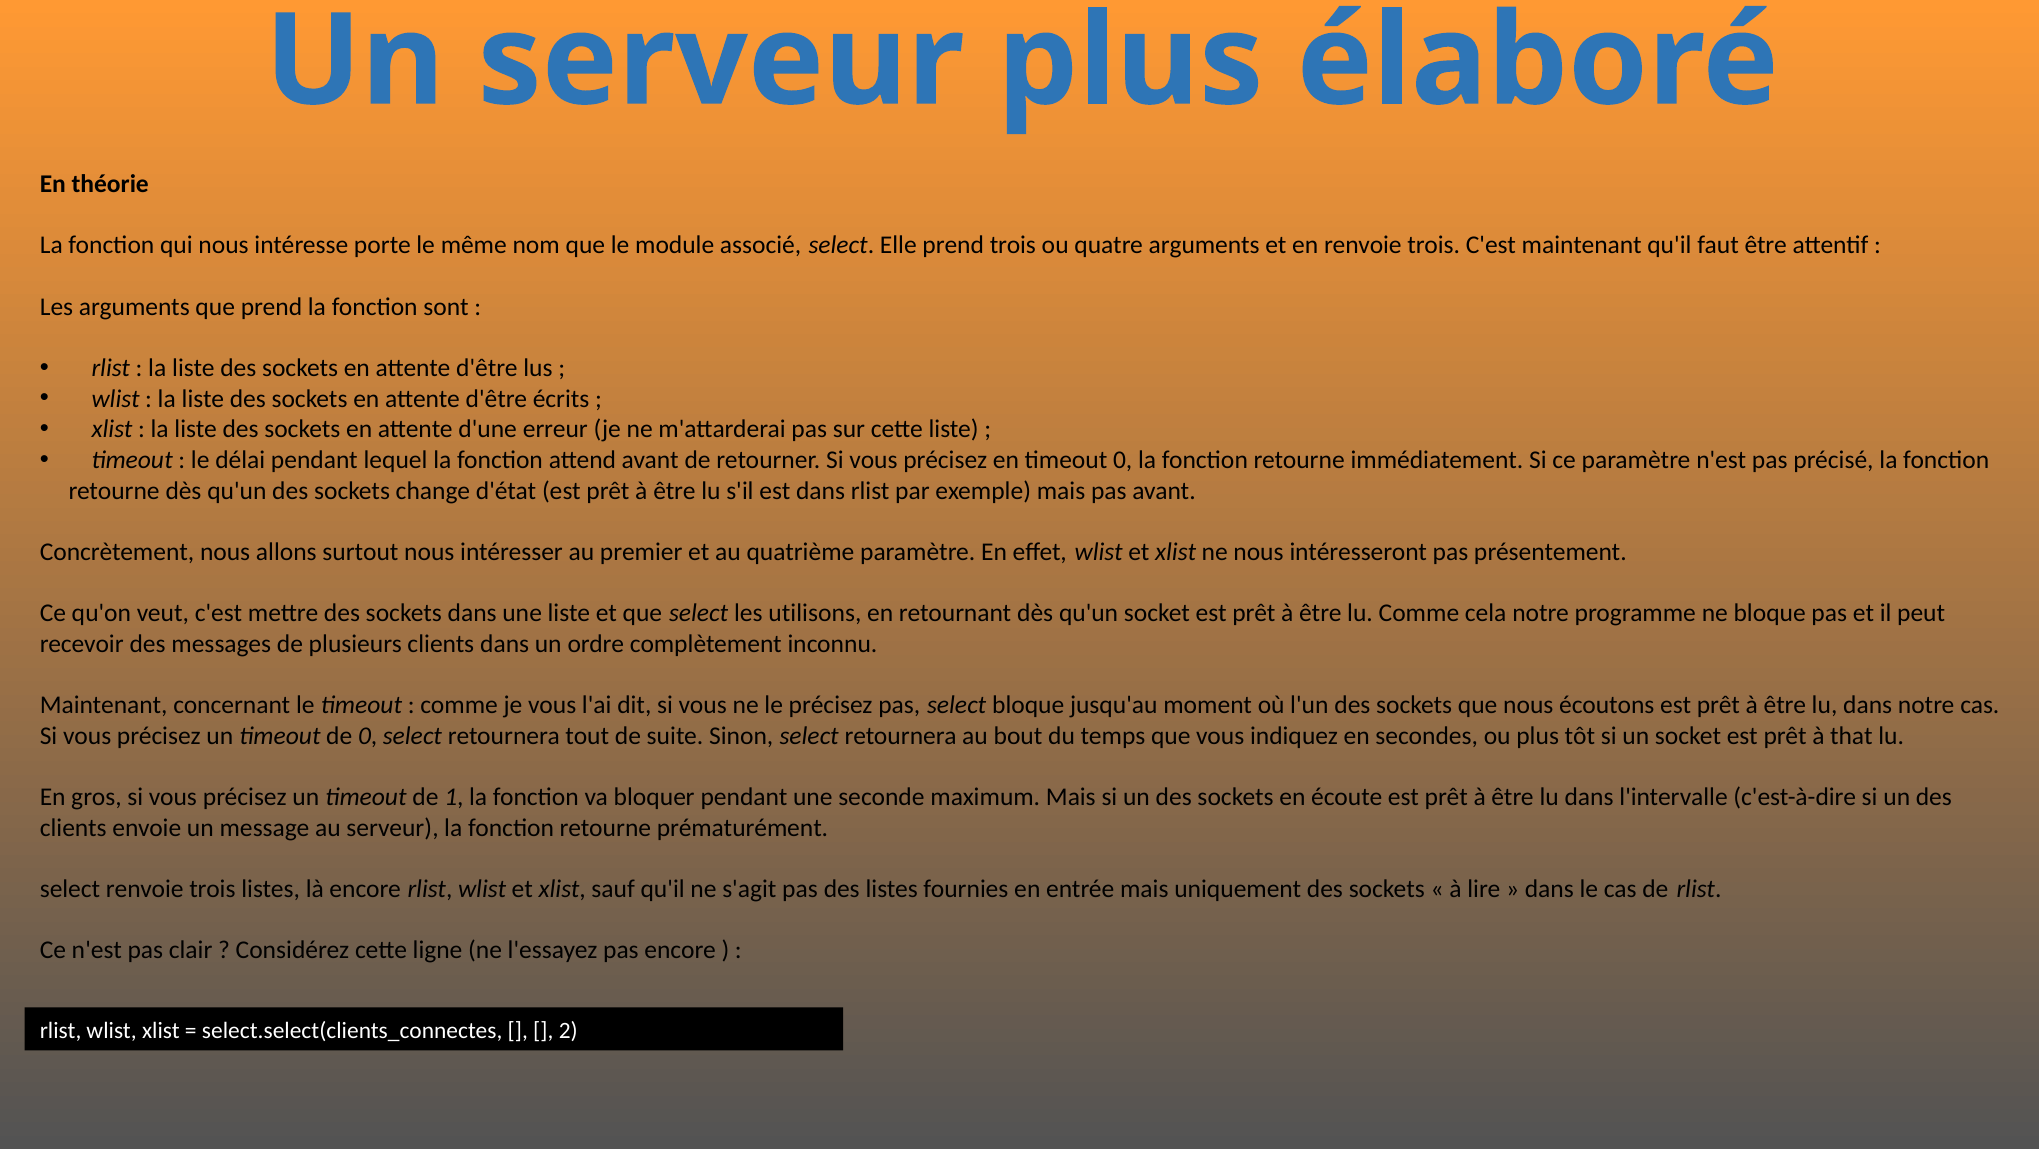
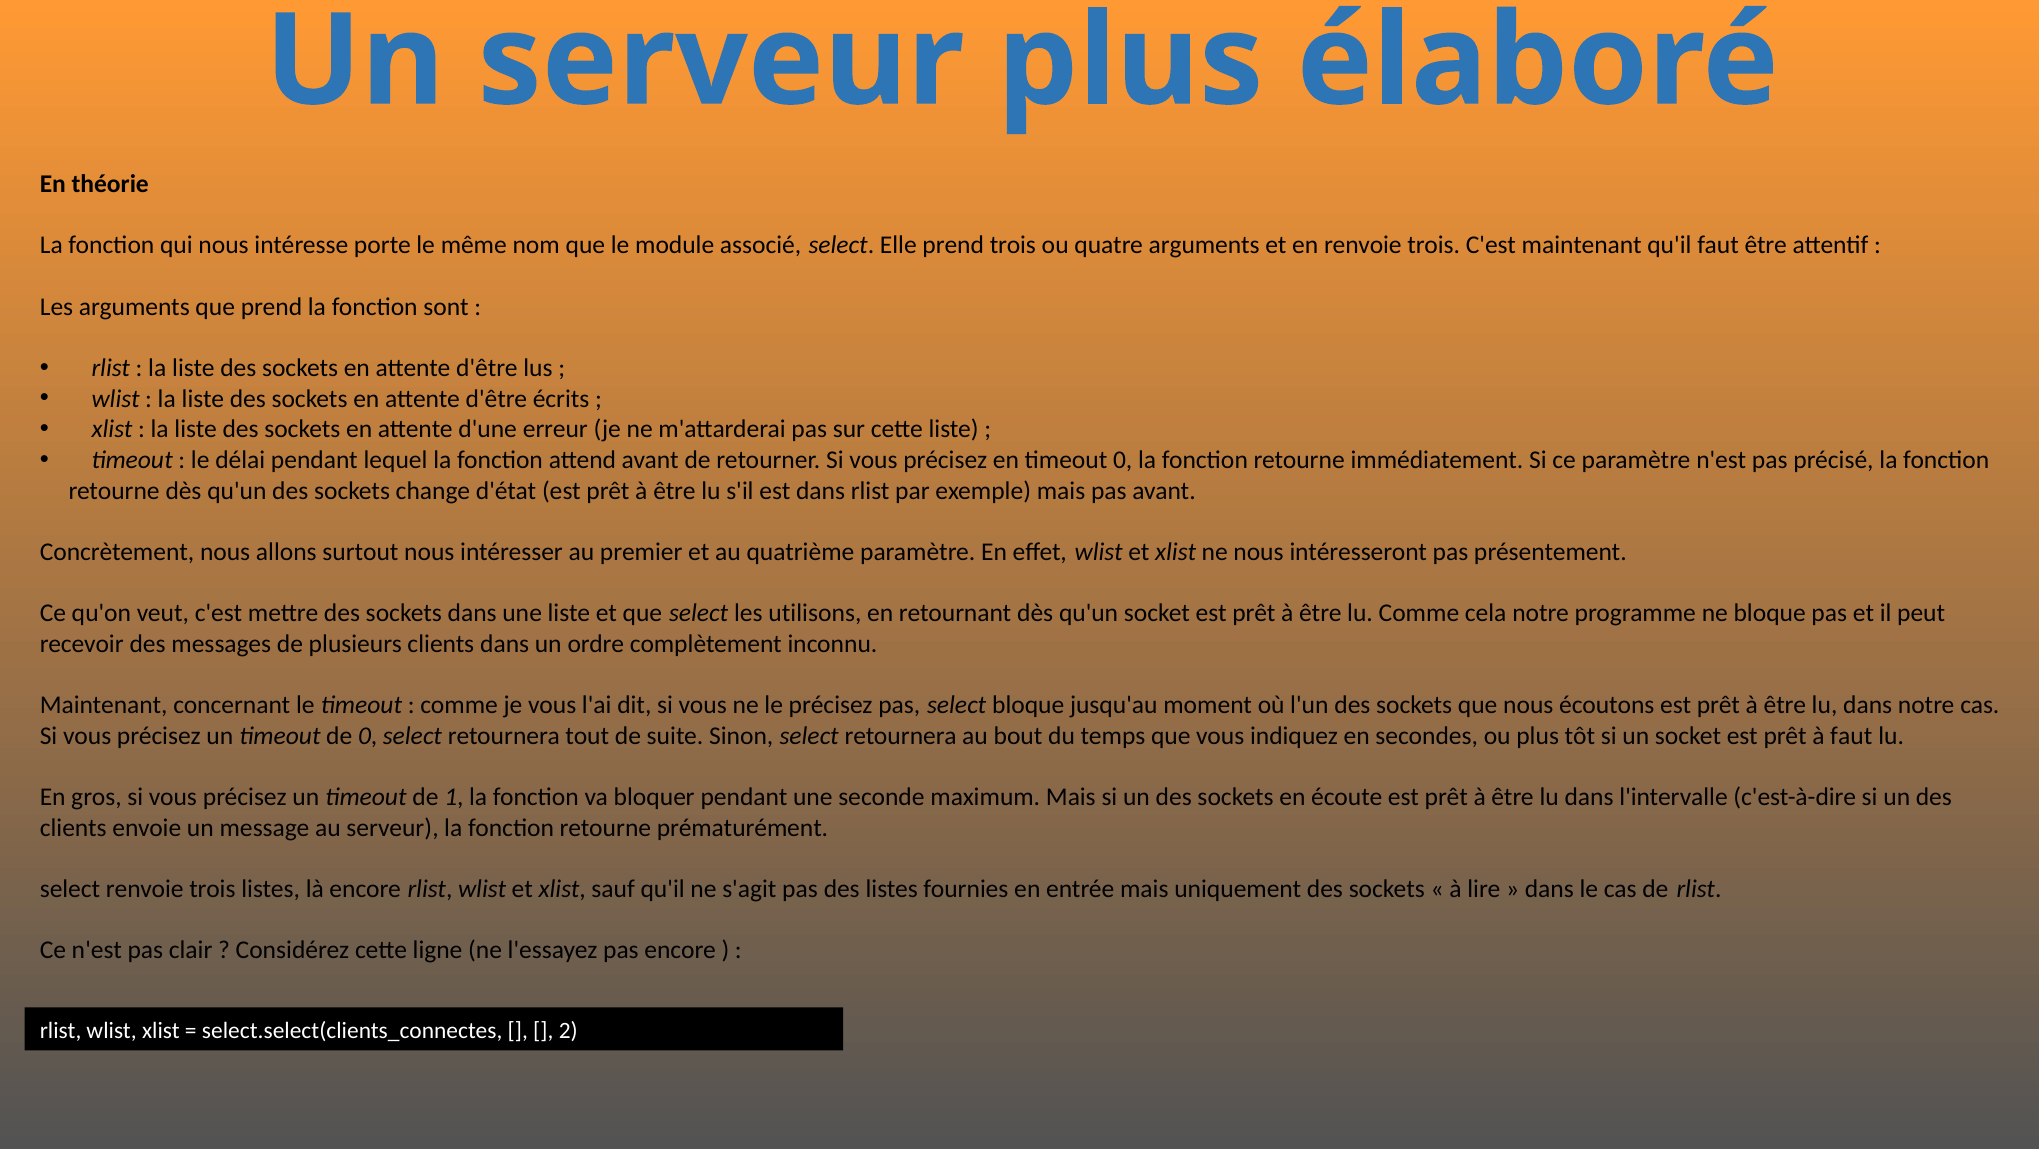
à that: that -> faut (1851, 736)
